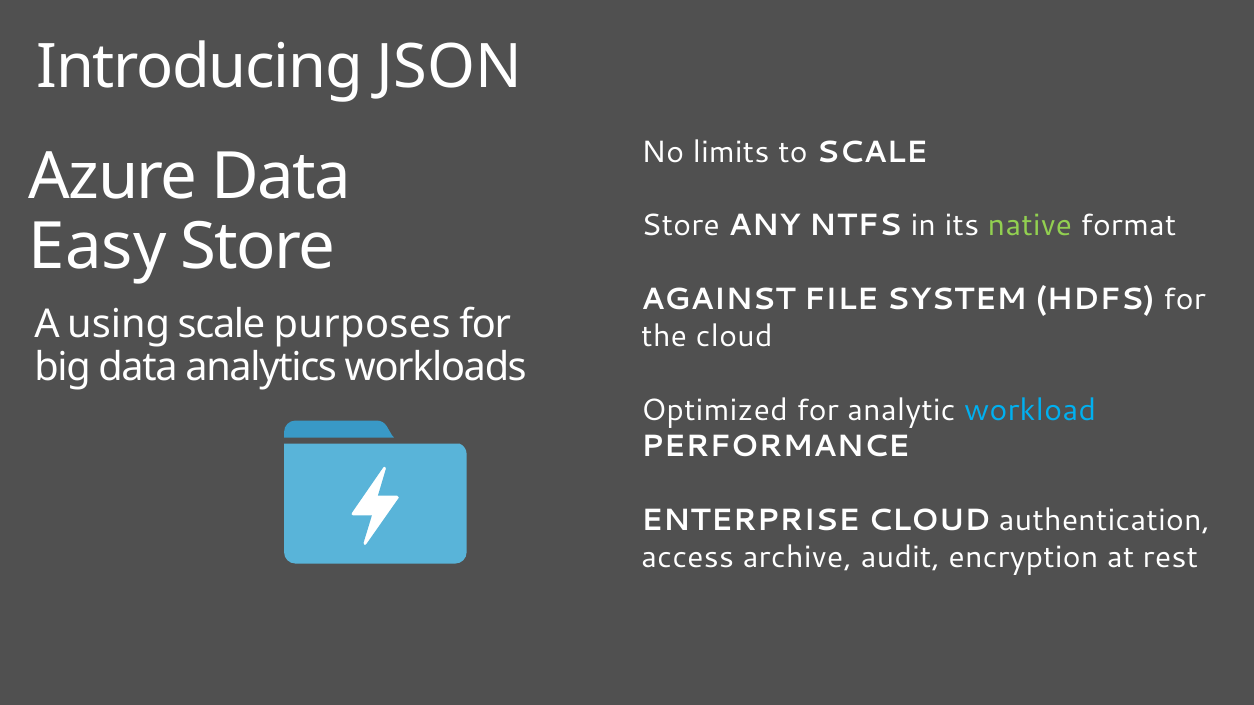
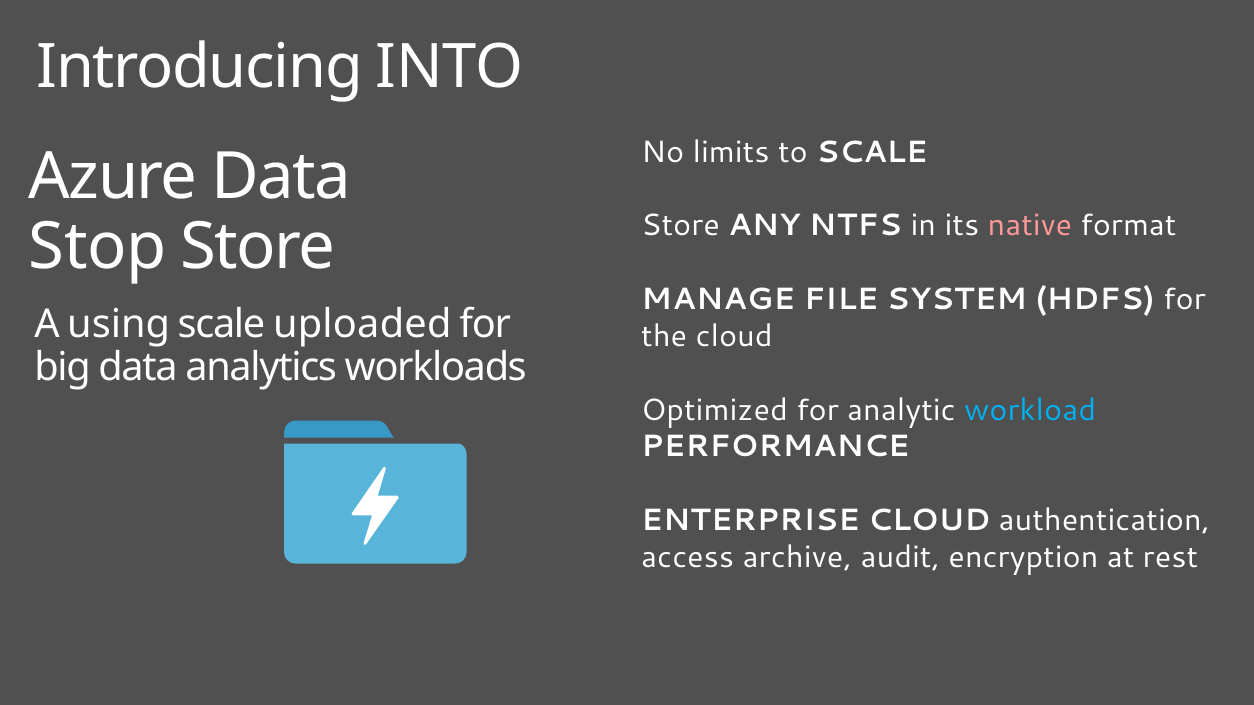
JSON: JSON -> INTO (450, 67)
native colour: light green -> pink (1030, 226)
Easy: Easy -> Stop (98, 247)
AGAINST: AGAINST -> MANAGE (718, 299)
purposes: purposes -> uploaded (362, 324)
